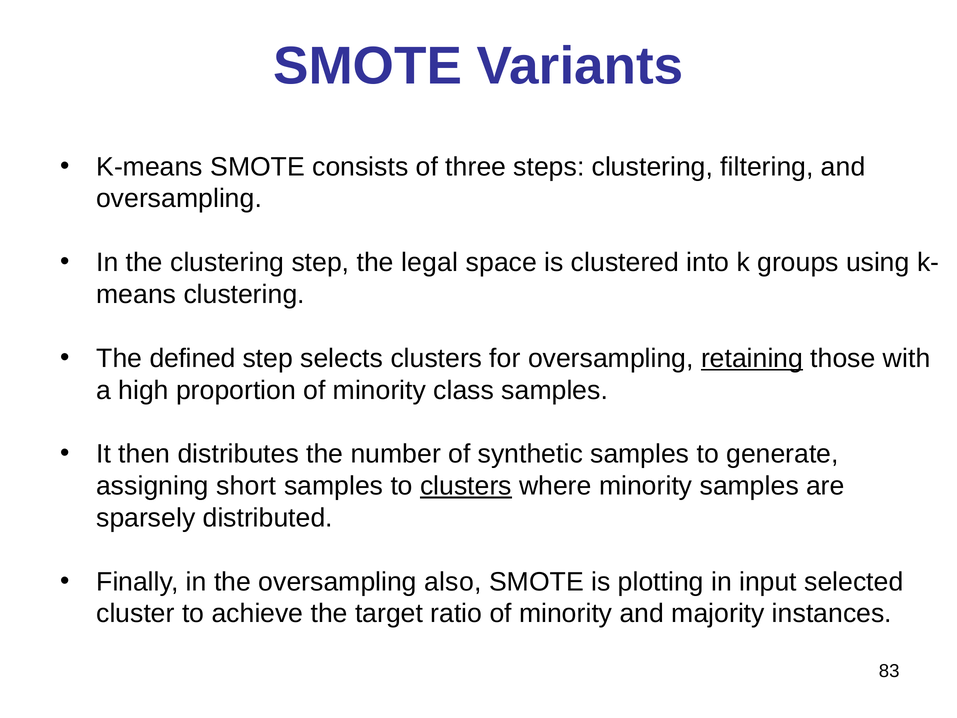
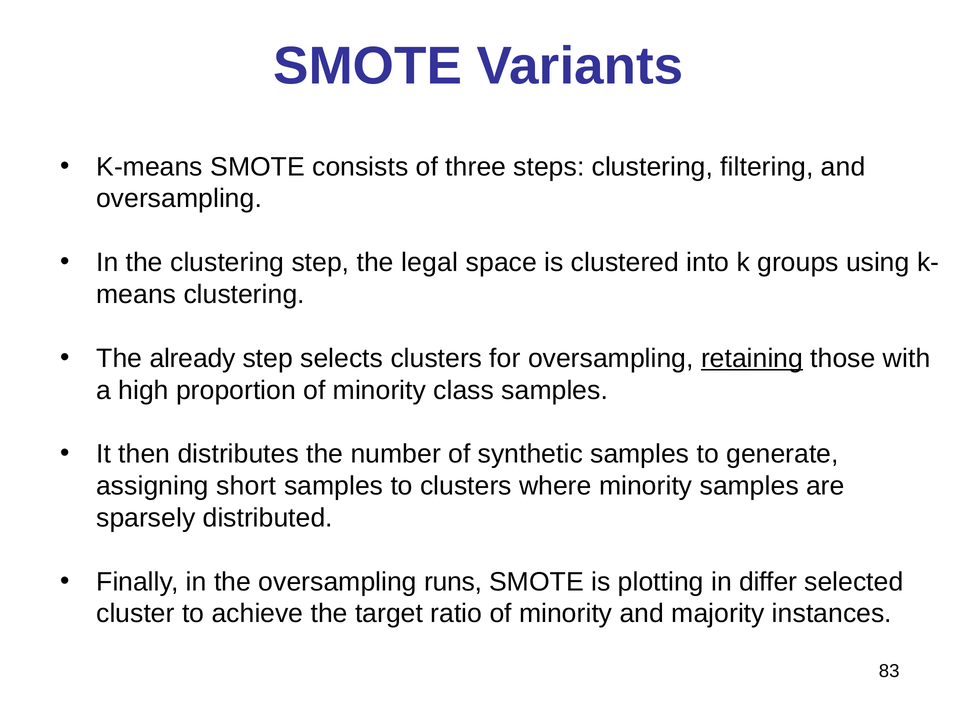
defined: defined -> already (192, 358)
clusters underline: present -> none (466, 486)
also: also -> runs (453, 582)
input: input -> differ (768, 582)
